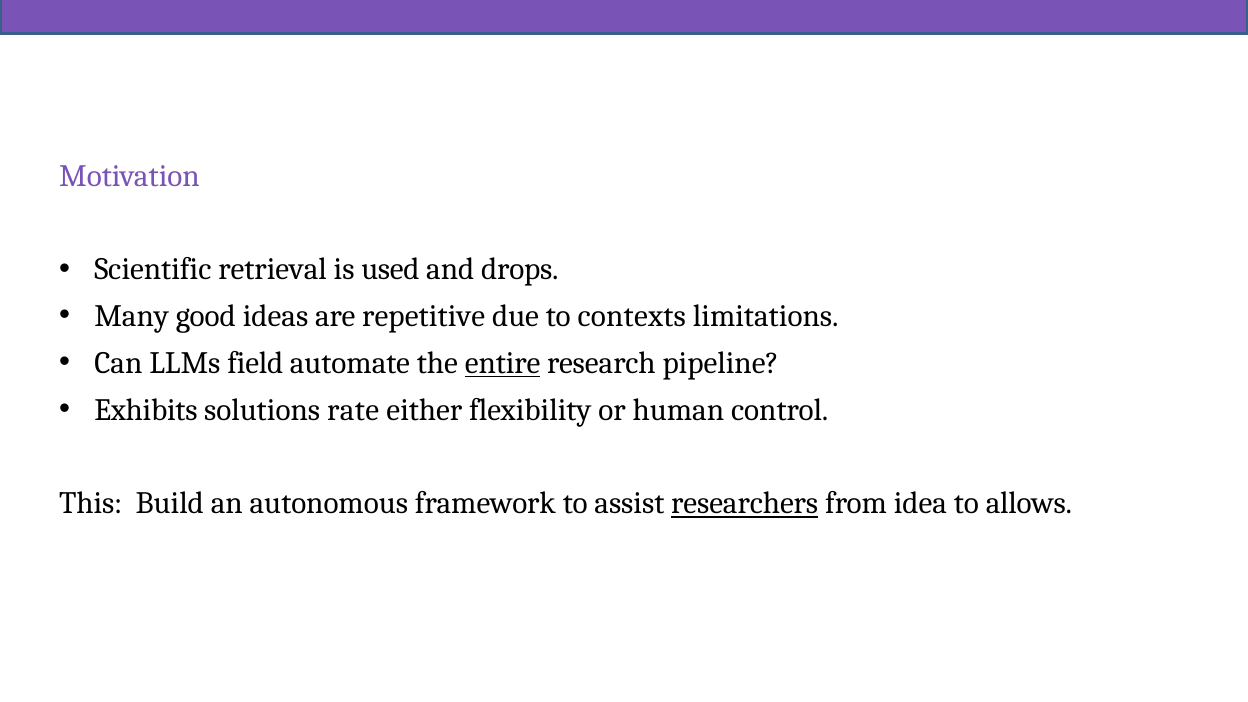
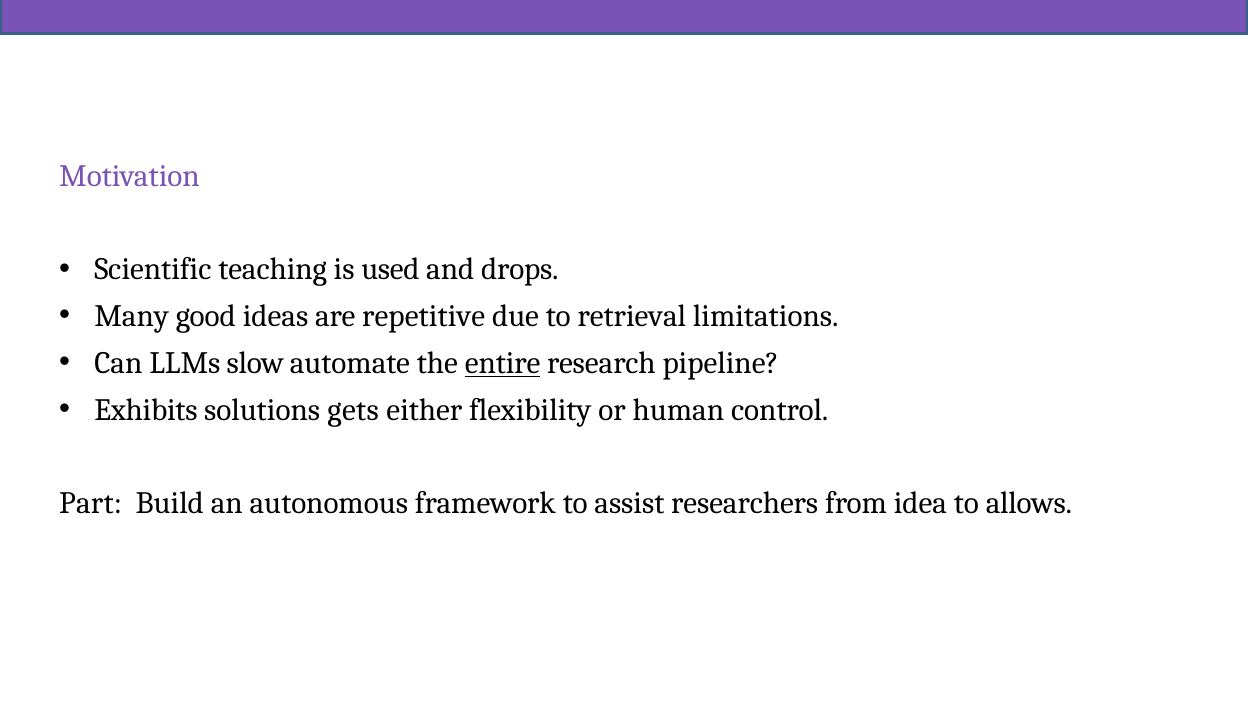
retrieval: retrieval -> teaching (273, 270)
contexts: contexts -> retrieval (632, 316)
field: field -> slow (255, 363)
rate: rate -> gets (353, 410)
This: This -> Part (91, 503)
researchers underline: present -> none (745, 503)
